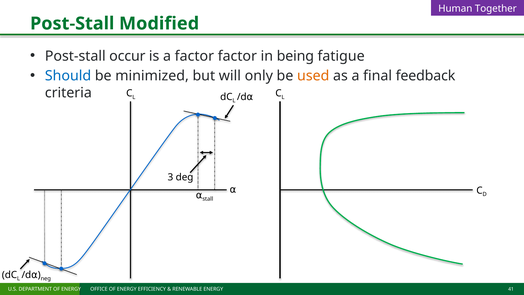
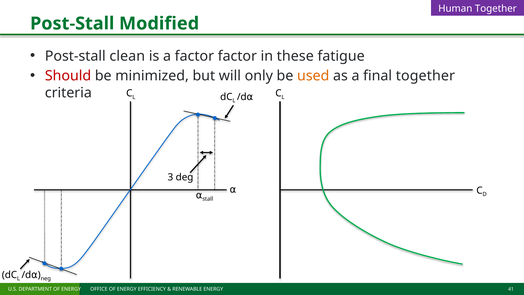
occur: occur -> clean (127, 56)
being: being -> these (295, 56)
Should colour: blue -> red (68, 76)
final feedback: feedback -> together (425, 76)
